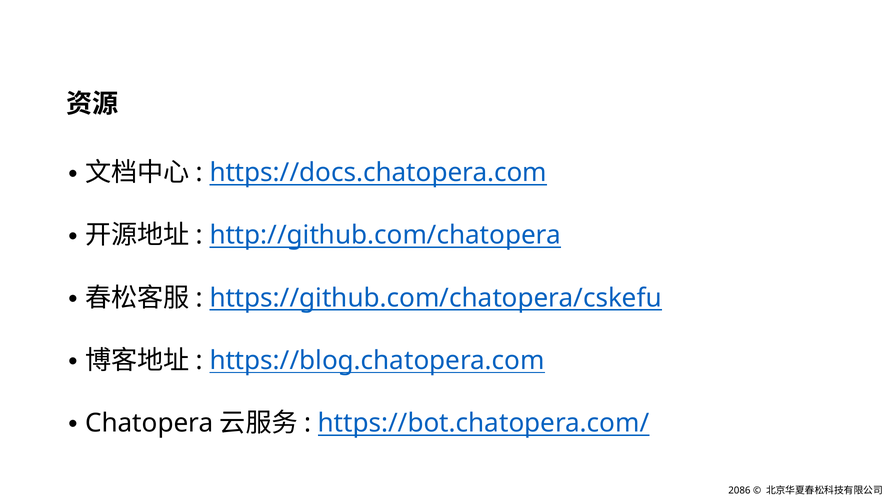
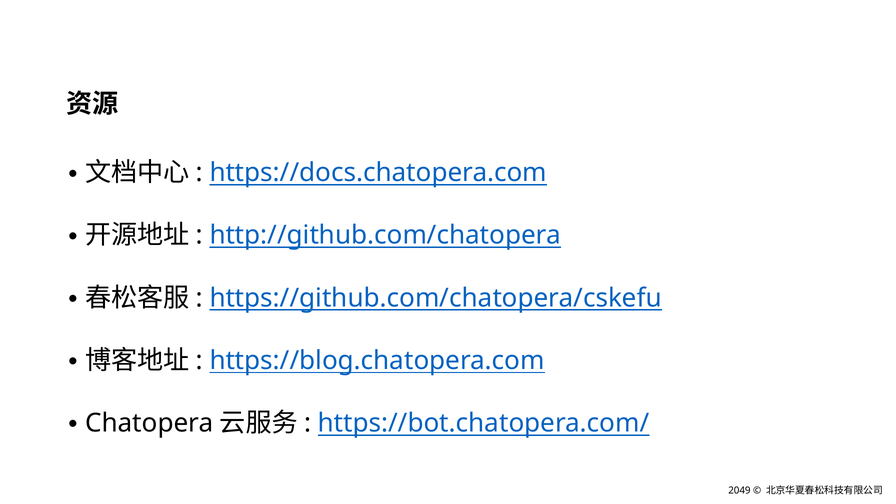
2086: 2086 -> 2049 (739, 491)
